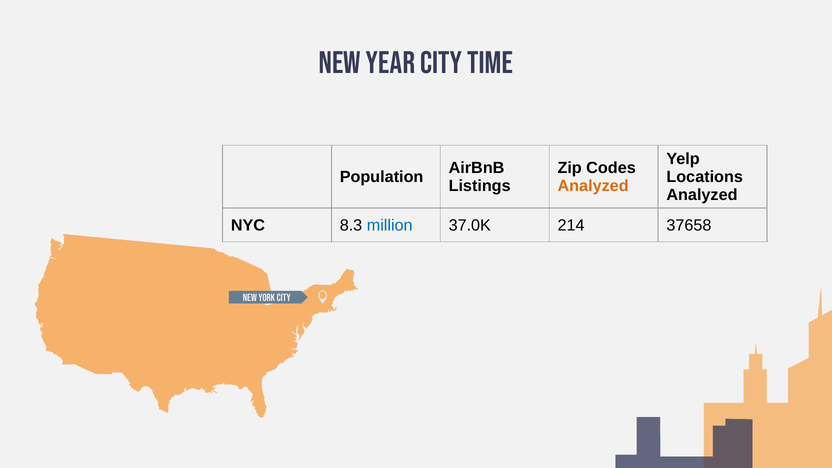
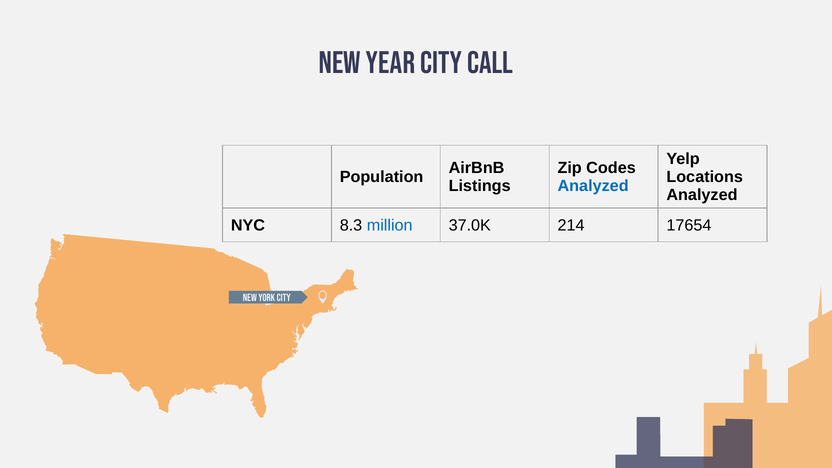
time: time -> call (490, 63)
Analyzed colour: orange -> blue (593, 186)
37658: 37658 -> 17654 (689, 225)
